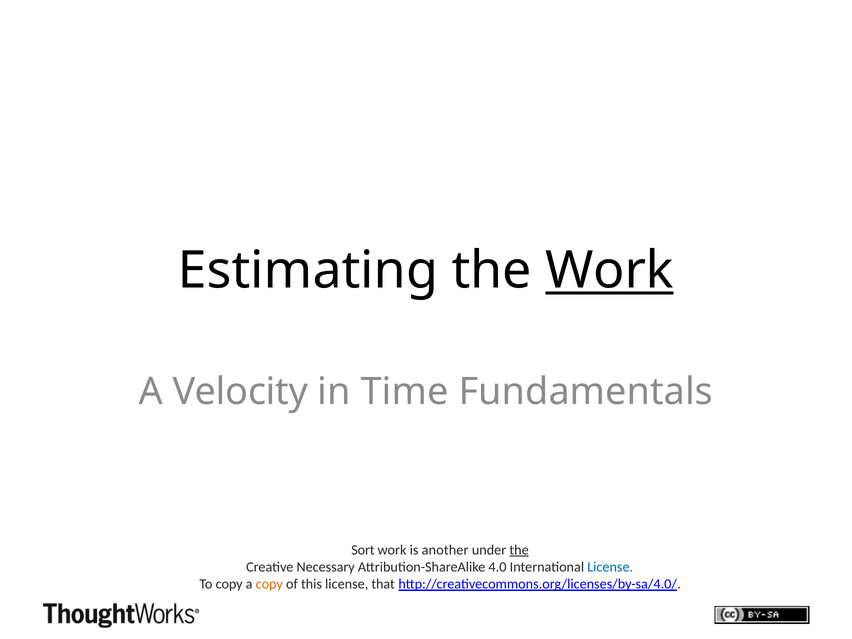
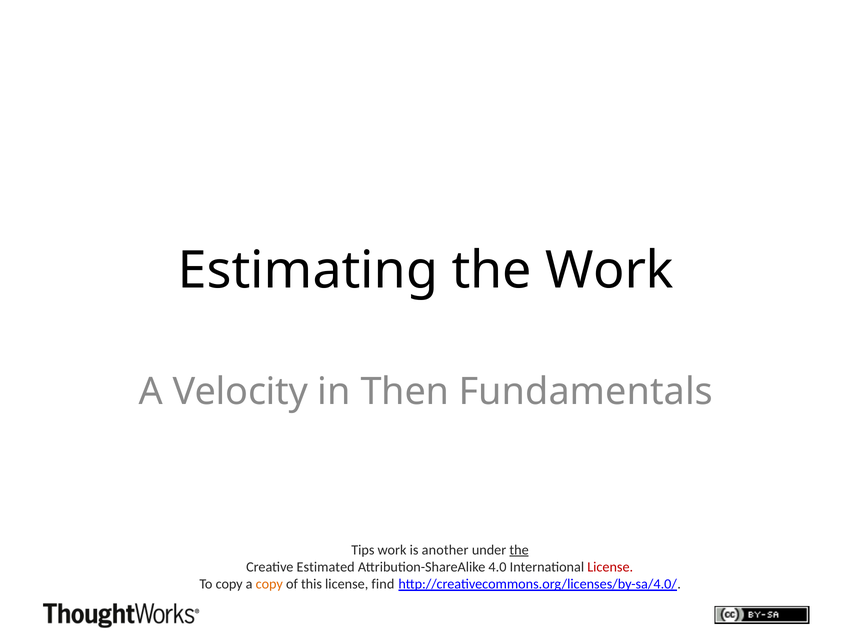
Work underline: present -> none (610, 271)
Time: Time -> Then (405, 392)
Sort: Sort -> Tips (363, 550)
Necessary: Necessary -> Estimated (326, 567)
License colour: blue -> red (610, 567)
that: that -> find (383, 584)
